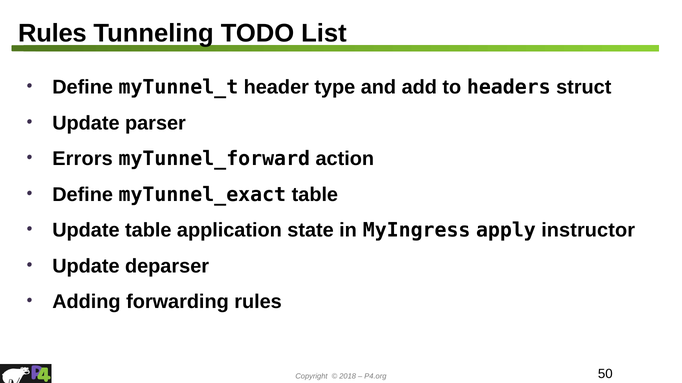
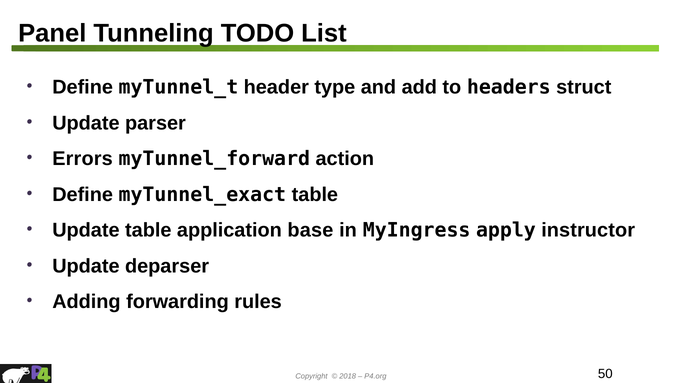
Rules: Rules -> Panel (52, 33)
state: state -> base (310, 231)
